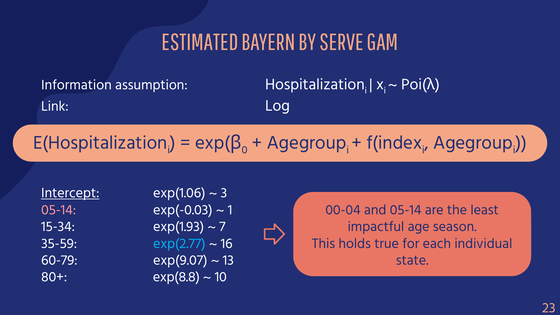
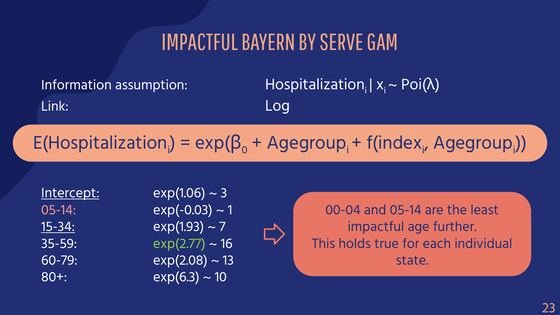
ESTIMATED: ESTIMATED -> IMPACTFUL (200, 42)
15-34 underline: none -> present (58, 227)
season: season -> further (455, 227)
exp(2.77 colour: light blue -> light green (179, 243)
exp(9.07: exp(9.07 -> exp(2.08 (180, 260)
exp(8.8: exp(8.8 -> exp(6.3 (176, 277)
